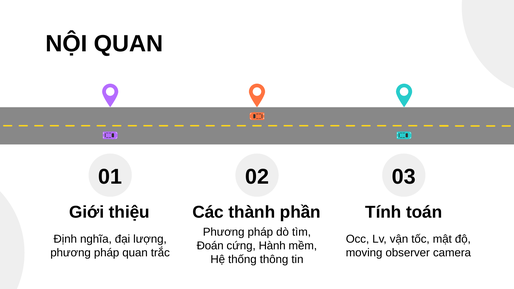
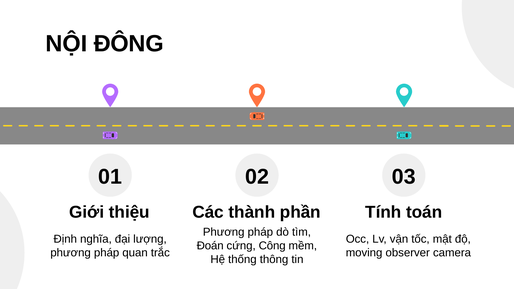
NỘI QUAN: QUAN -> ĐÔNG (129, 44)
Hành: Hành -> Công (272, 246)
